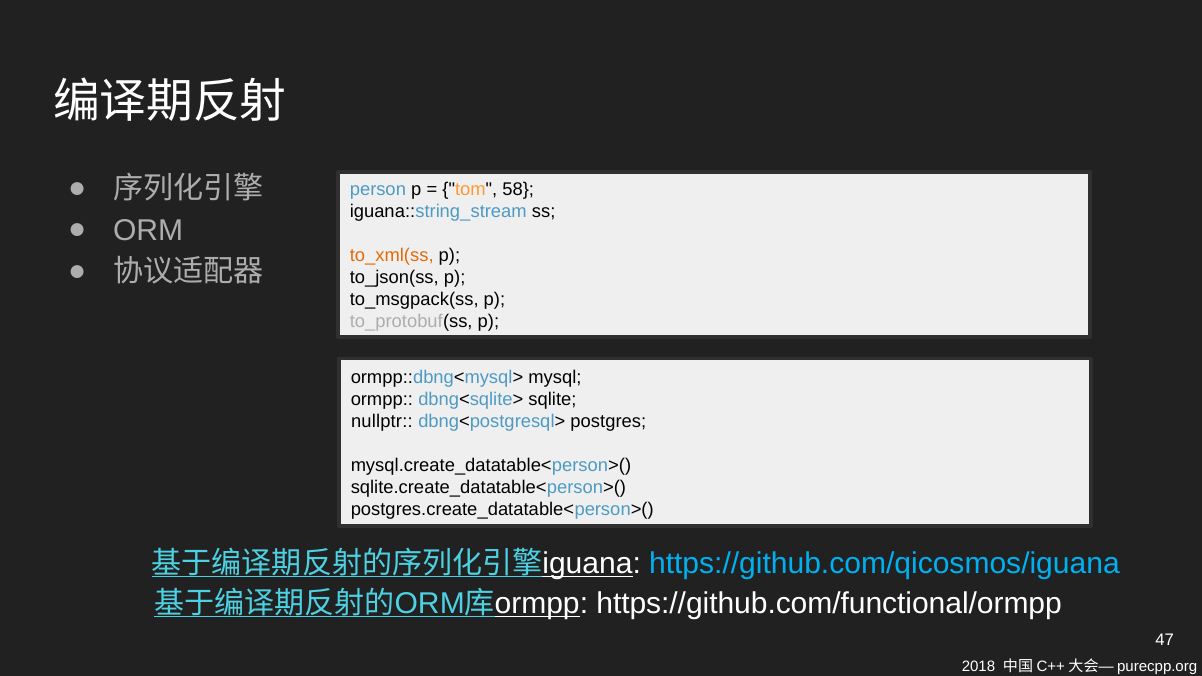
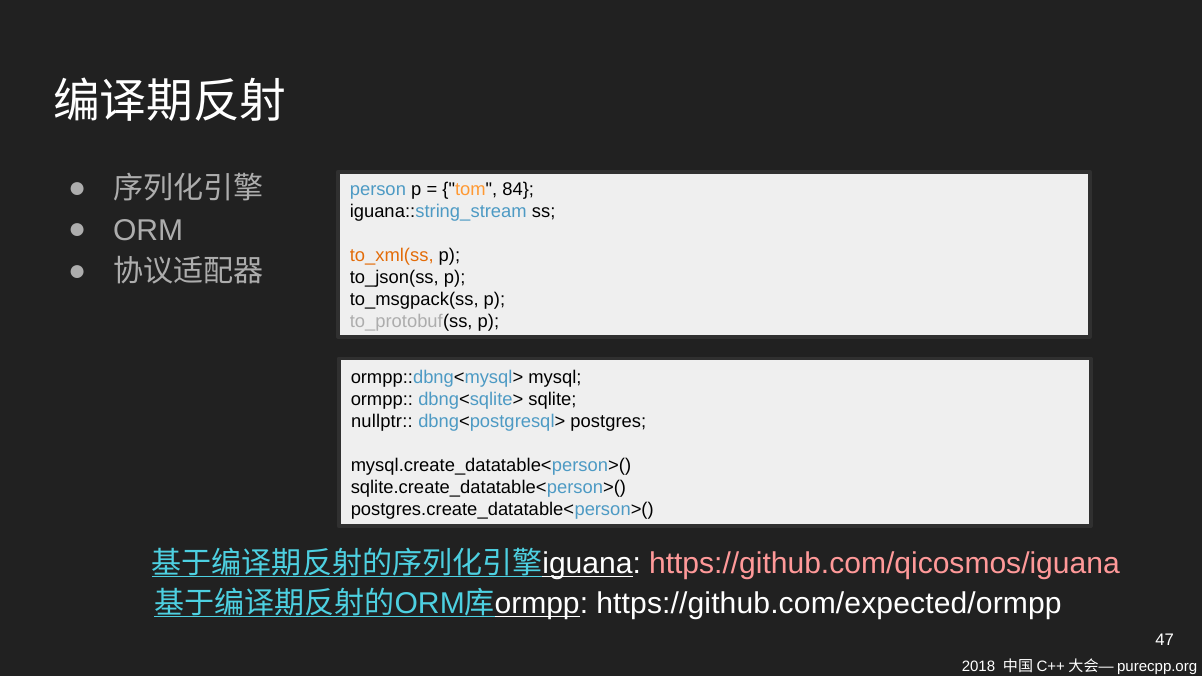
58: 58 -> 84 (518, 189)
https://github.com/qicosmos/iguana colour: light blue -> pink (884, 563)
https://github.com/functional/ormpp: https://github.com/functional/ormpp -> https://github.com/expected/ormpp (829, 603)
